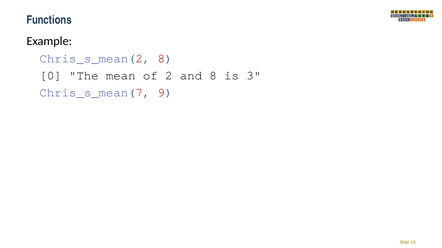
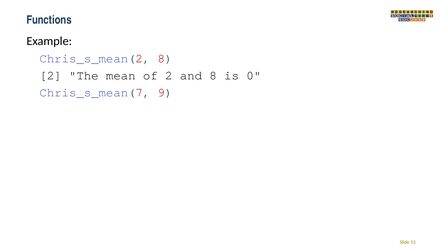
0: 0 -> 2 (51, 76)
3: 3 -> 0 (254, 76)
